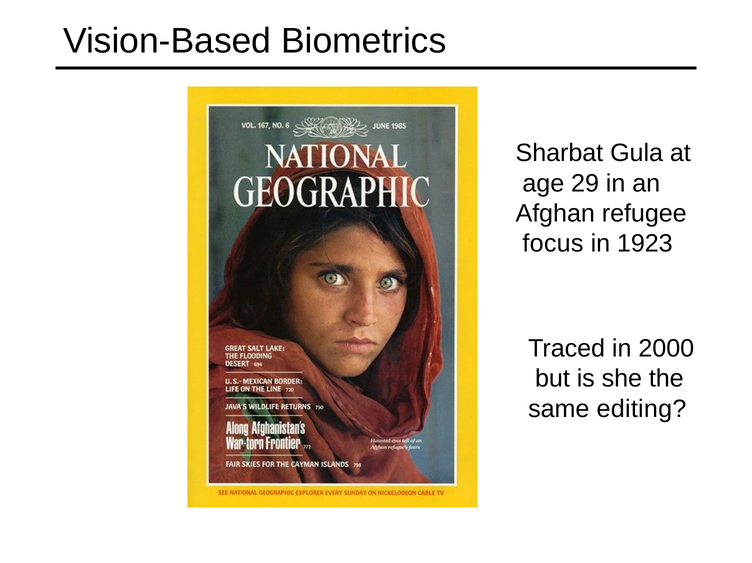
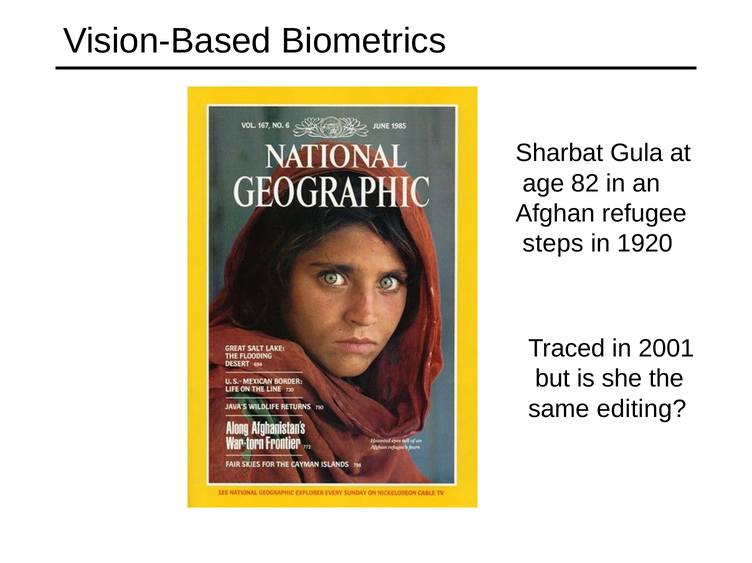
29: 29 -> 82 (585, 183)
focus: focus -> steps (553, 244)
1923: 1923 -> 1920 (645, 244)
2000: 2000 -> 2001 (666, 349)
